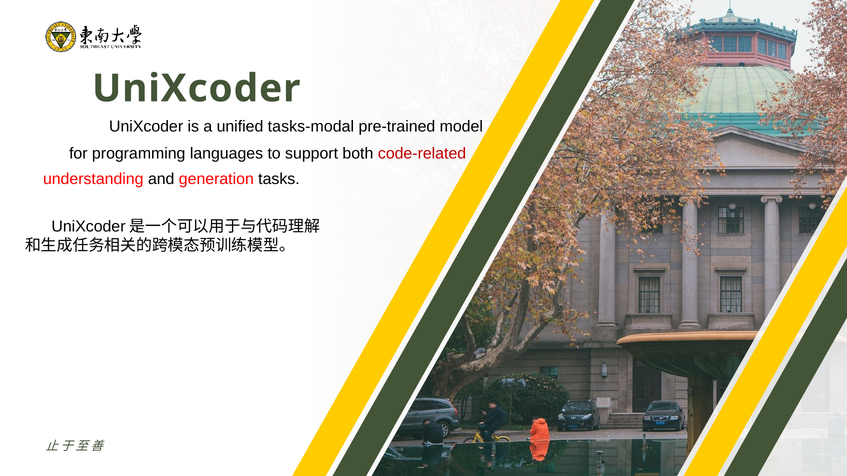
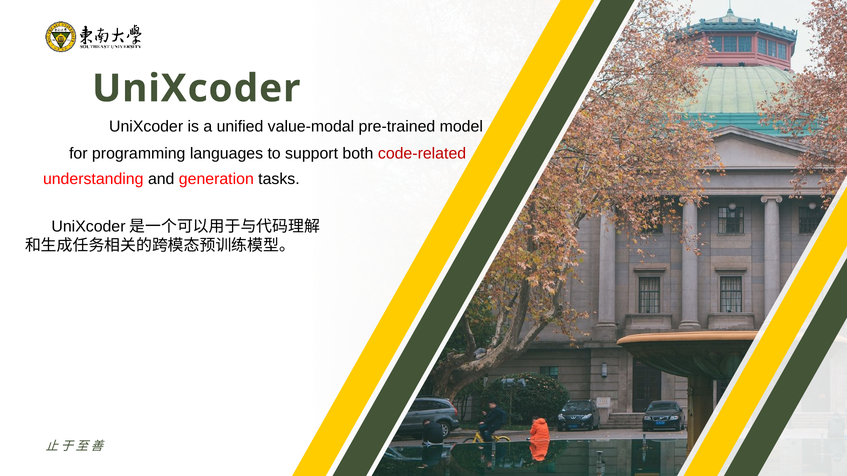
tasks-modal: tasks-modal -> value-modal (311, 126)
